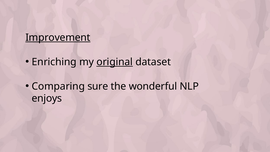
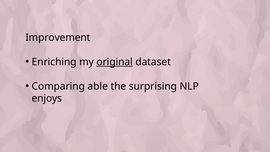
Improvement underline: present -> none (58, 38)
sure: sure -> able (98, 86)
wonderful: wonderful -> surprising (153, 86)
